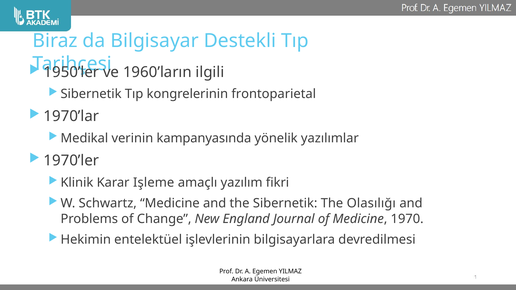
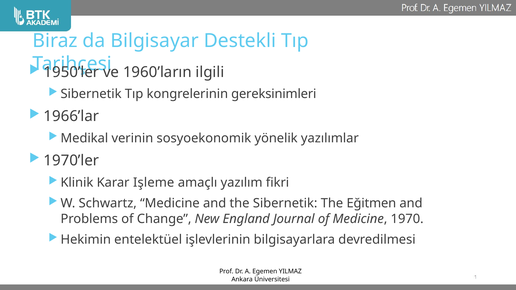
frontoparietal: frontoparietal -> gereksinimleri (274, 94)
1970’lar: 1970’lar -> 1966’lar (71, 116)
kampanyasında: kampanyasında -> sosyoekonomik (204, 138)
Olasılığı: Olasılığı -> Eğitmen (371, 203)
